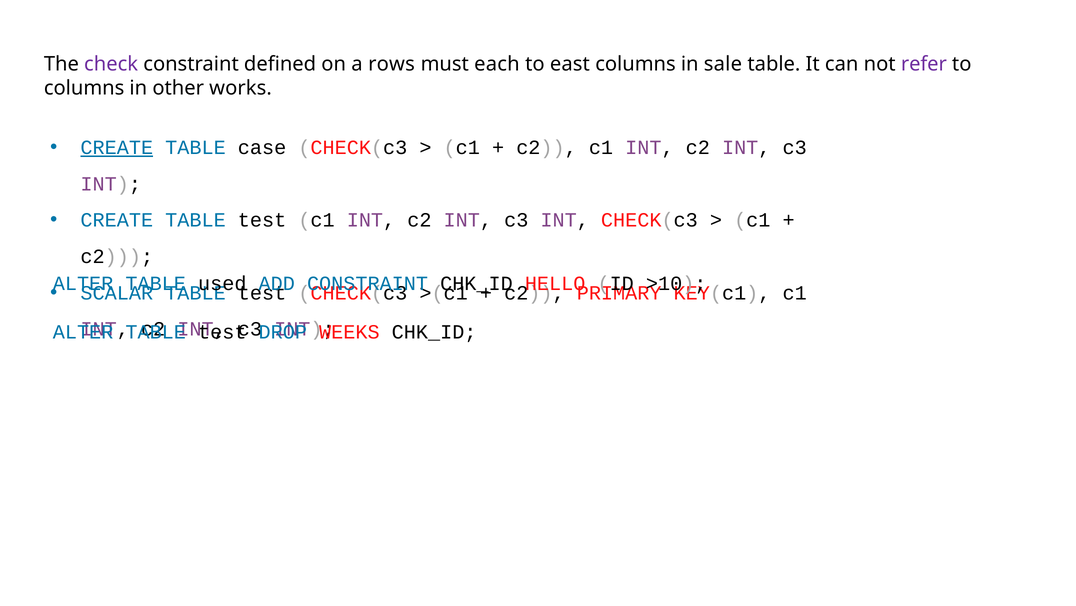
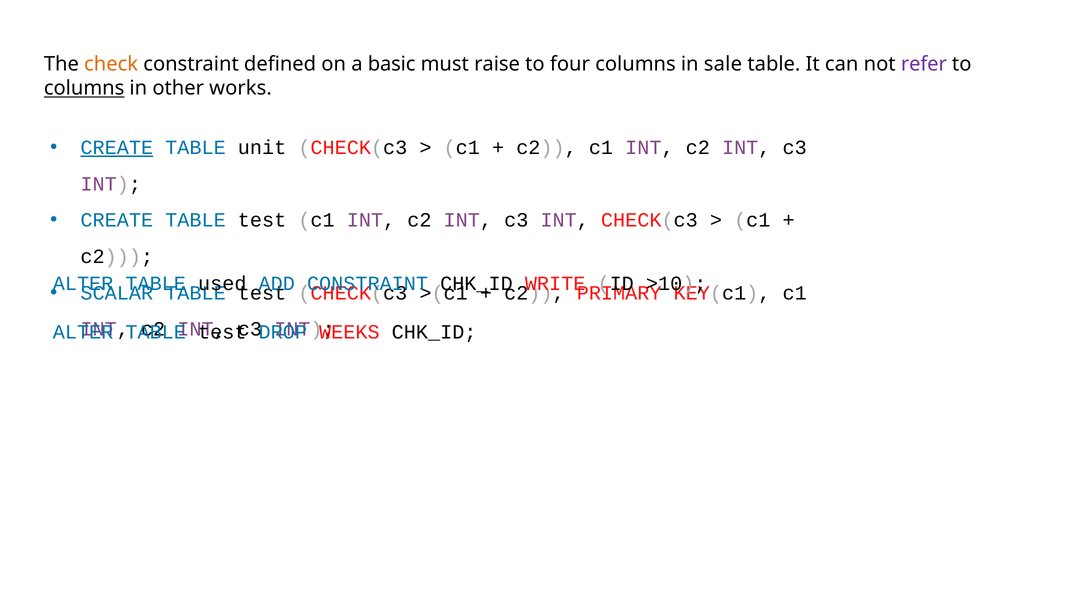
check colour: purple -> orange (111, 64)
rows: rows -> basic (392, 64)
each: each -> raise (497, 64)
east: east -> four (570, 64)
columns underline: none -> present (84, 88)
case: case -> unit (262, 147)
HELLO: HELLO -> WRITE (555, 283)
